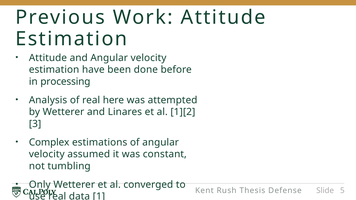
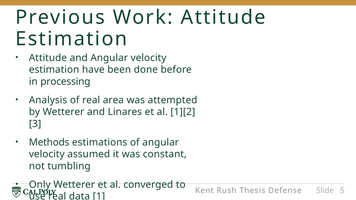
here: here -> area (113, 100)
Complex: Complex -> Methods (49, 142)
